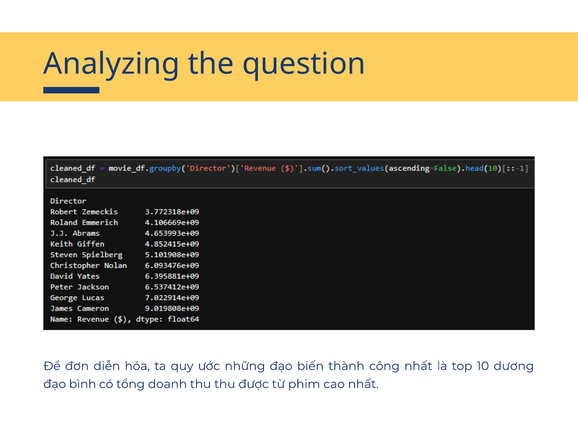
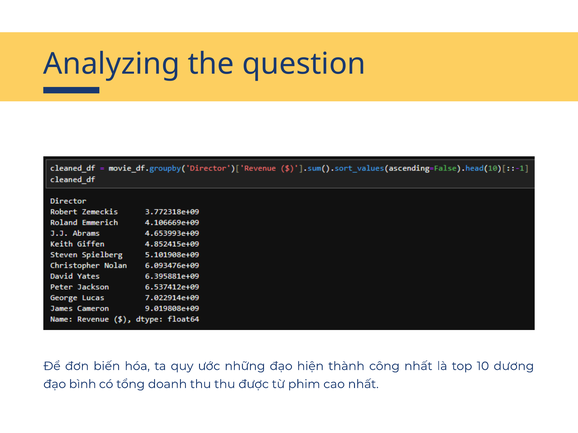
diễn: diễn -> biến (107, 366)
biến: biến -> hiện (310, 366)
